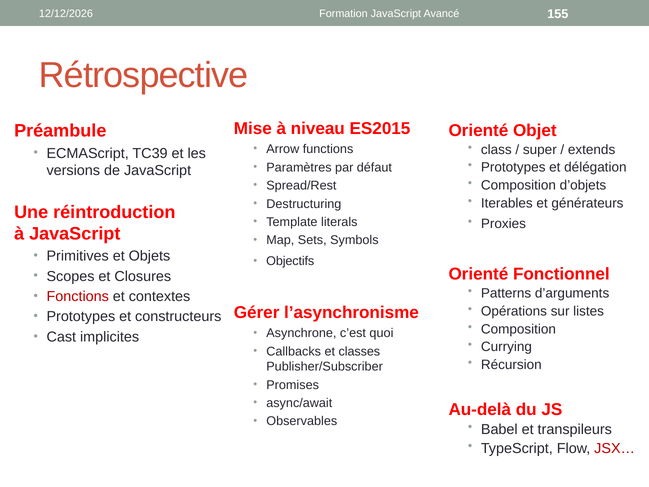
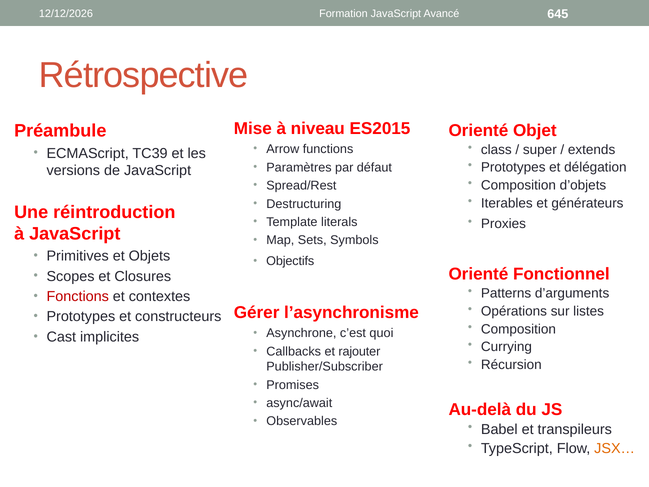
155: 155 -> 645 (558, 14)
classes: classes -> rajouter (359, 351)
JSX… colour: red -> orange (615, 448)
